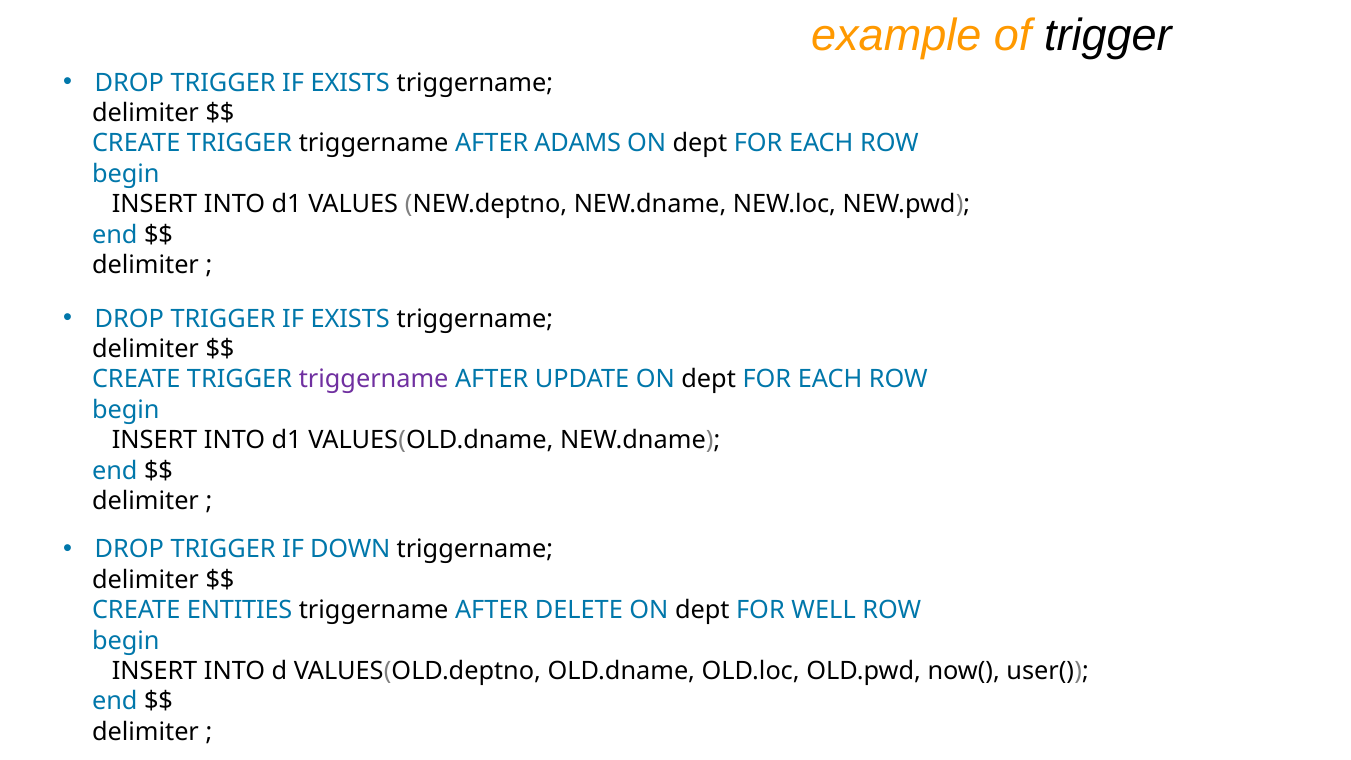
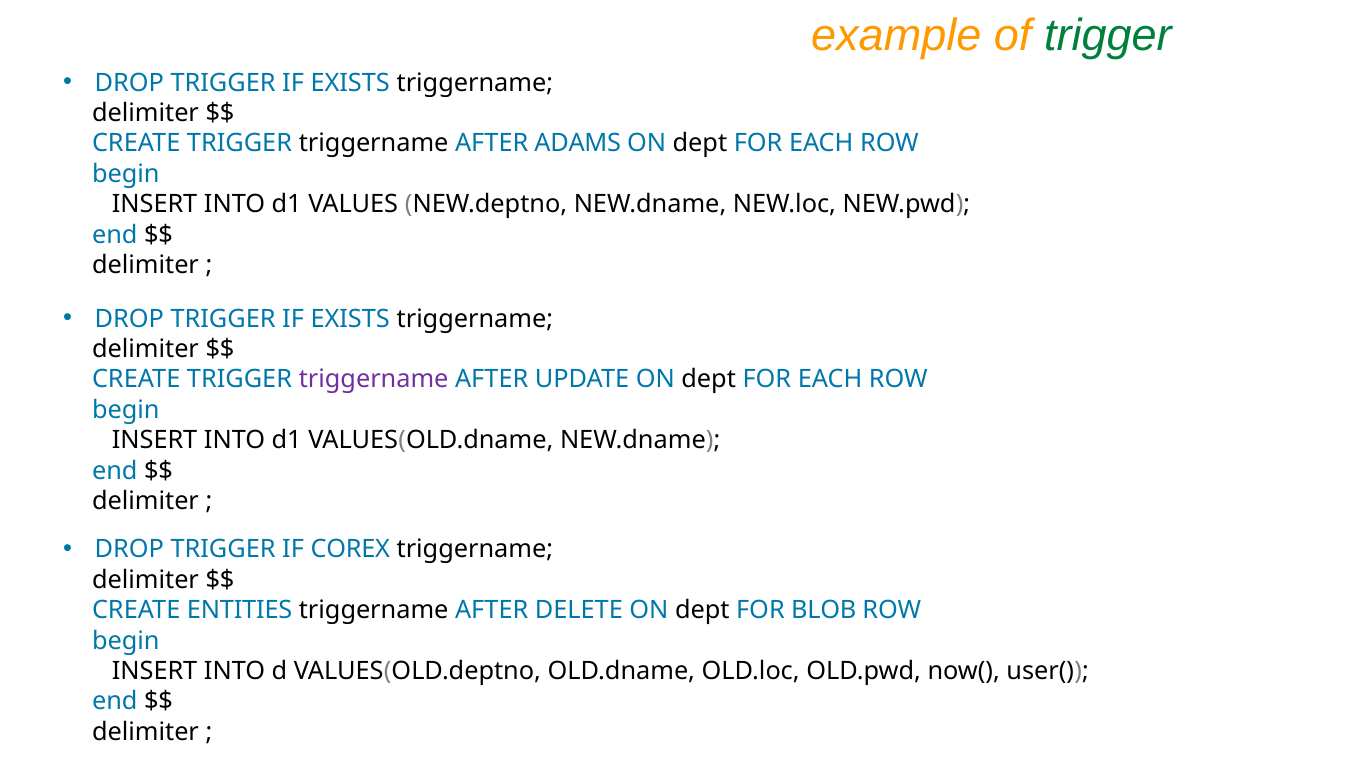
trigger colour: black -> green (1108, 35)
DOWN: DOWN -> COREX (350, 550)
WELL: WELL -> BLOB (824, 610)
